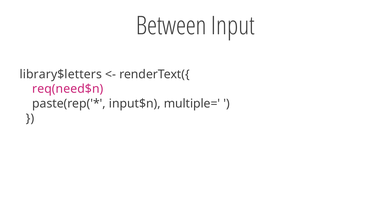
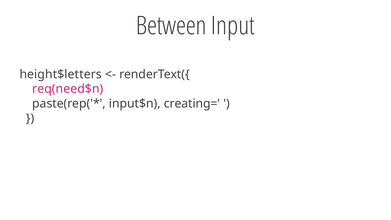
library$letters: library$letters -> height$letters (61, 74)
multiple=: multiple= -> creating= (192, 104)
